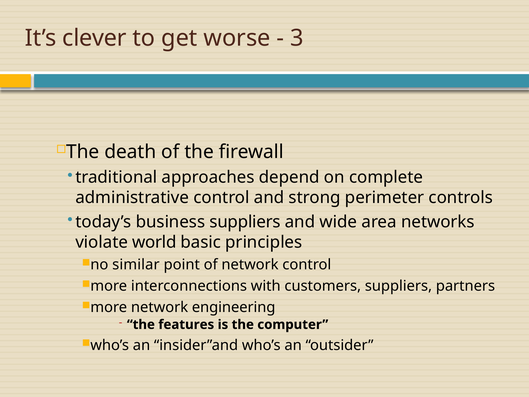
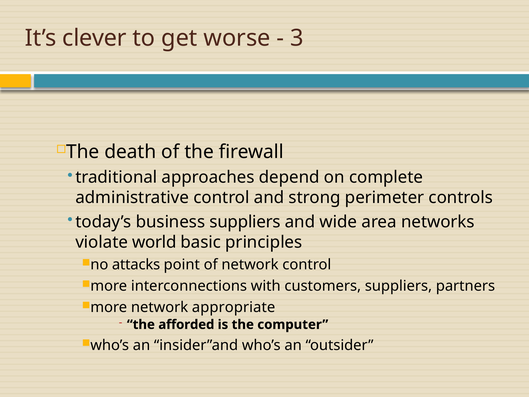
similar: similar -> attacks (136, 265)
engineering: engineering -> appropriate (234, 307)
features: features -> afforded (186, 324)
